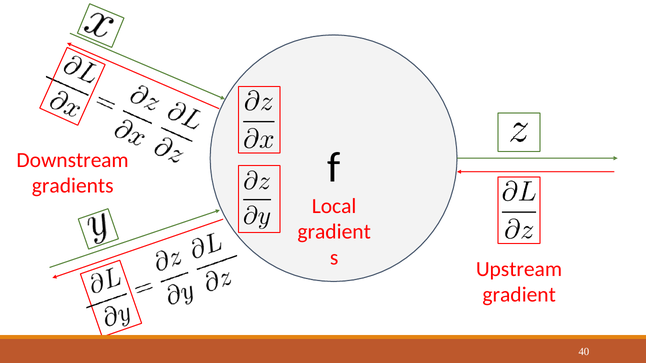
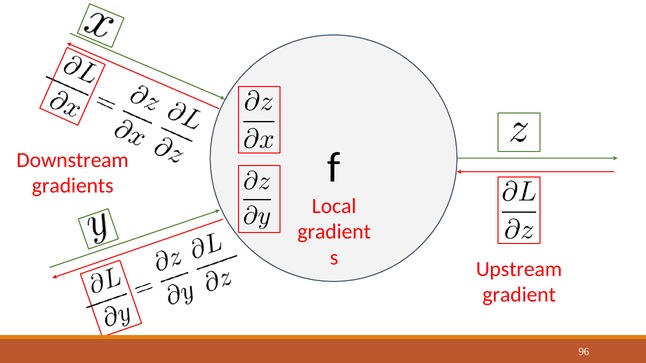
40: 40 -> 96 (584, 352)
